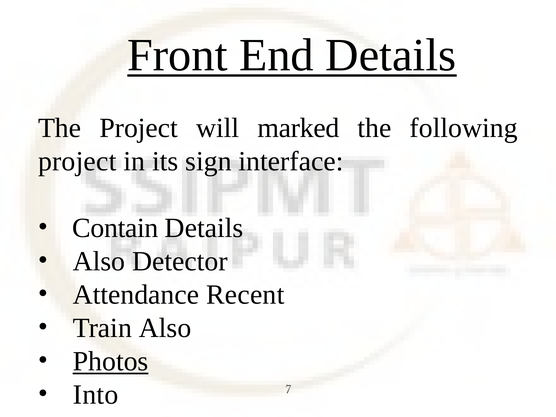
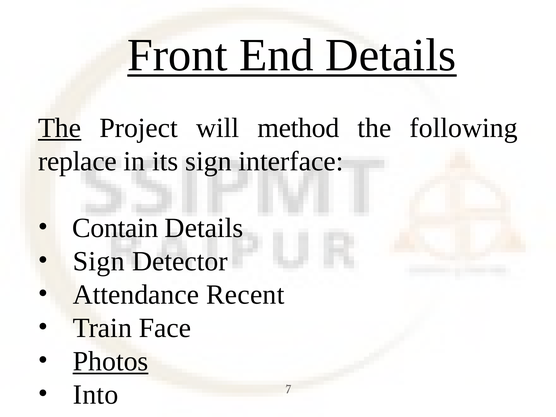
The underline: none -> present (60, 128)
marked: marked -> method (298, 128)
project: project -> replace (77, 161)
Also: Also -> Sign (99, 261)
Train Also: Also -> Face (165, 328)
